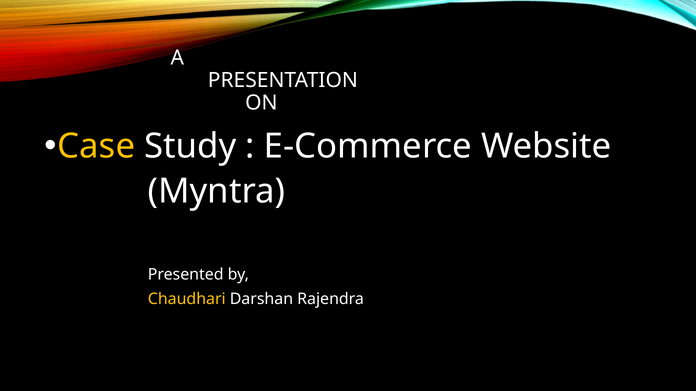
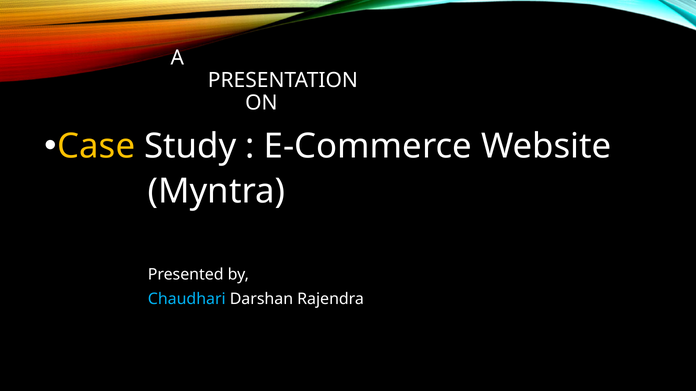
Chaudhari colour: yellow -> light blue (187, 299)
